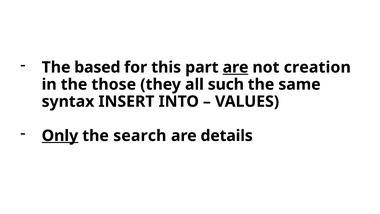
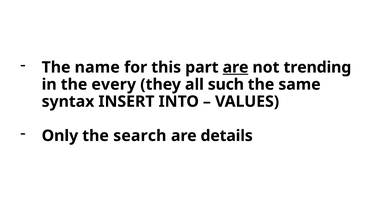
based: based -> name (97, 67)
creation: creation -> trending (317, 67)
those: those -> every (114, 84)
Only underline: present -> none (60, 136)
